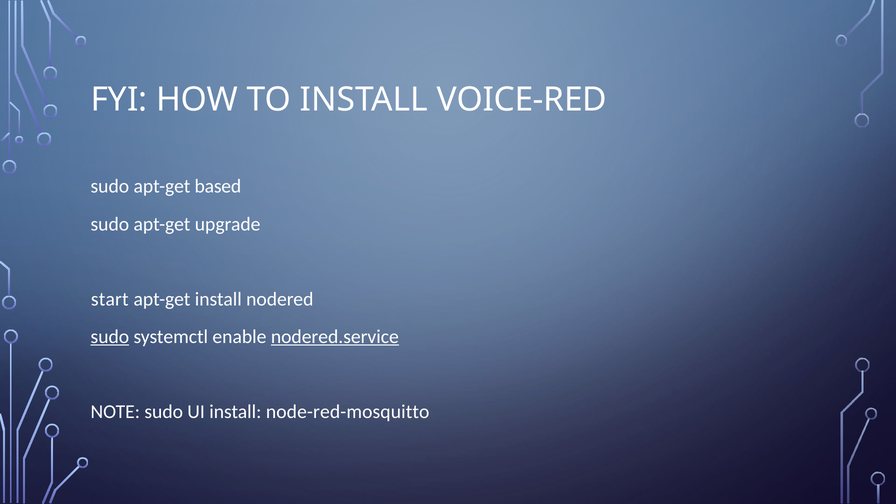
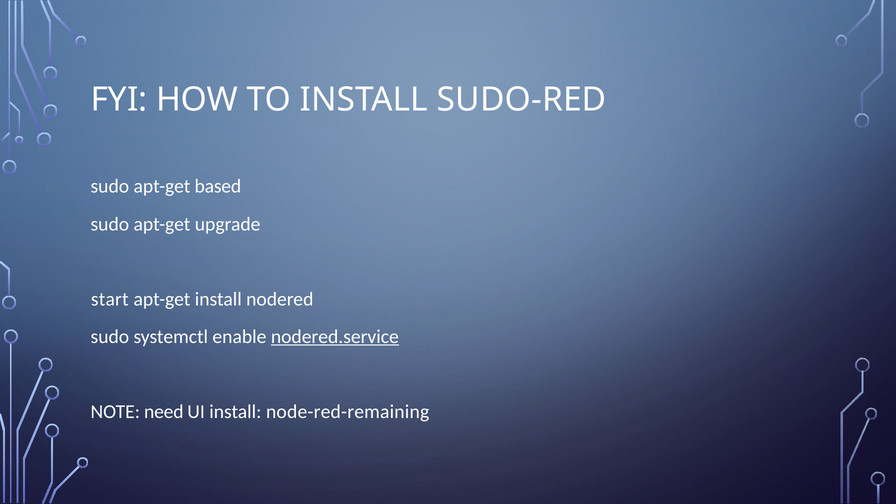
VOICE-RED: VOICE-RED -> SUDO-RED (522, 100)
sudo underline: present -> none (110, 337)
NOTE sudo: sudo -> need (164, 412)
node-red-mosquitto: node-red-mosquitto -> node-red-remaining (348, 412)
